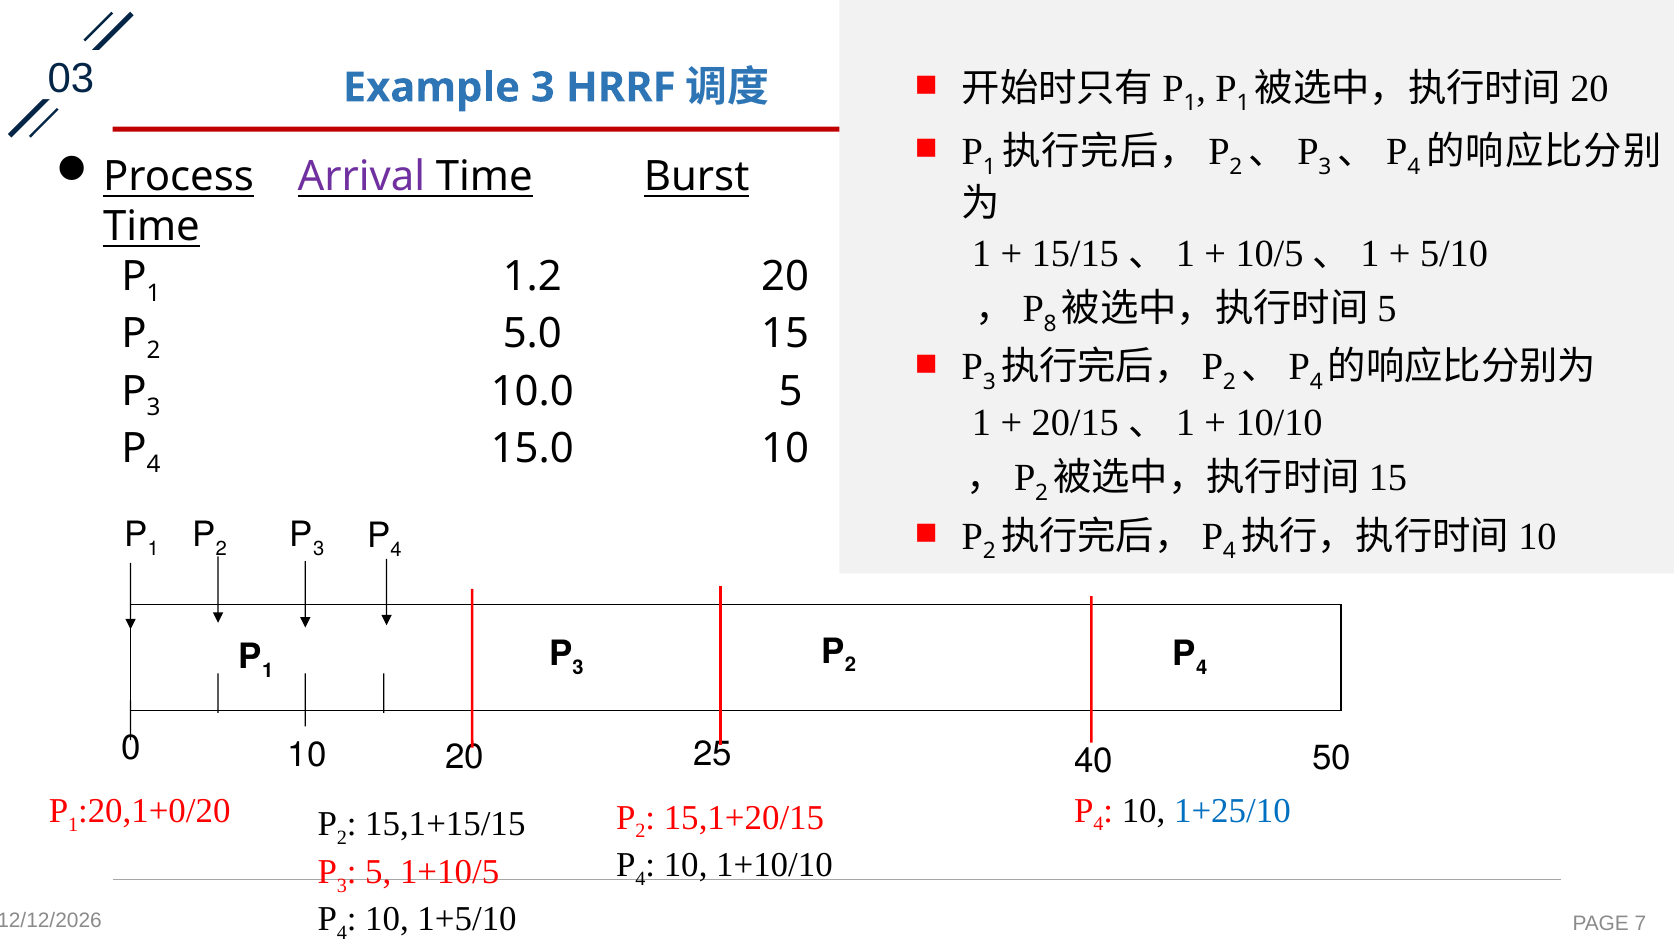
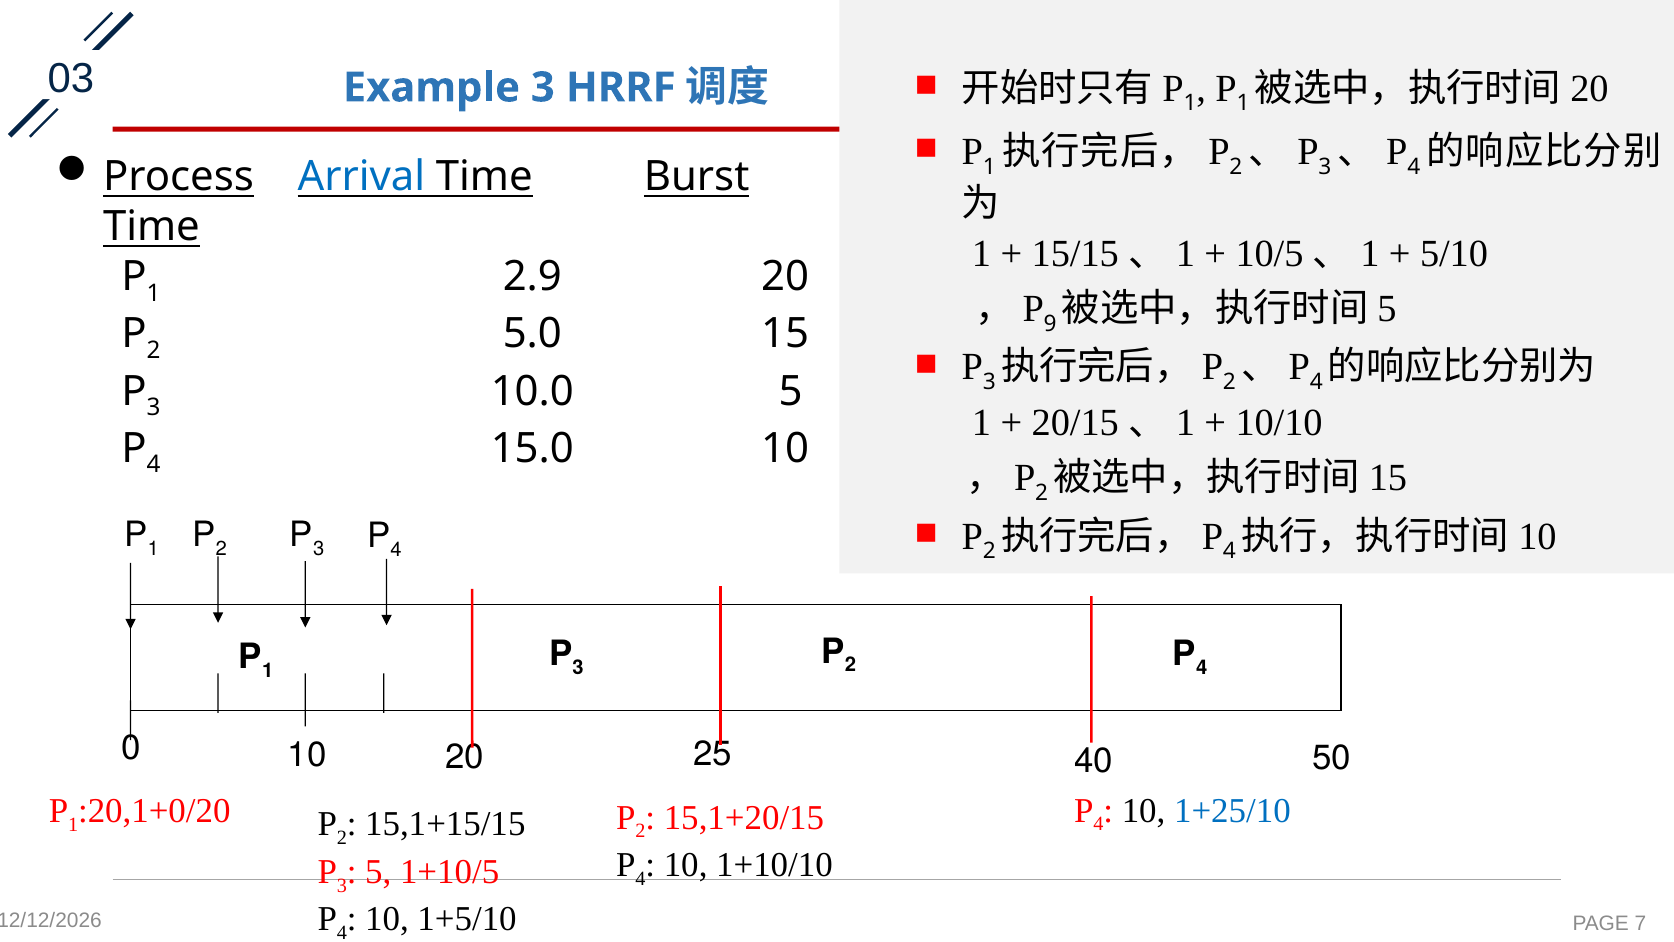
Arrival colour: purple -> blue (361, 176)
1.2: 1.2 -> 2.9 (532, 277)
8: 8 -> 9 (1050, 323)
